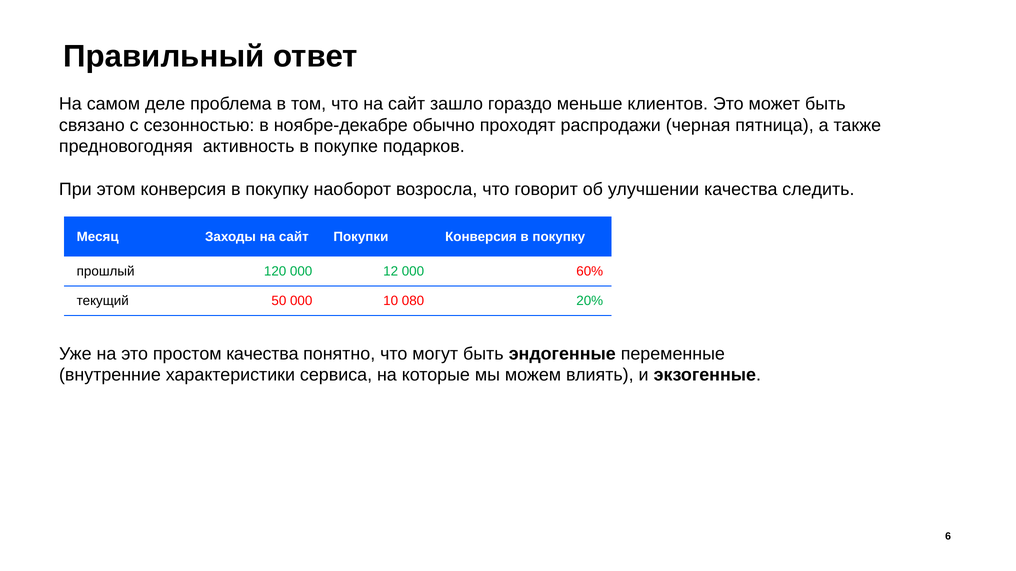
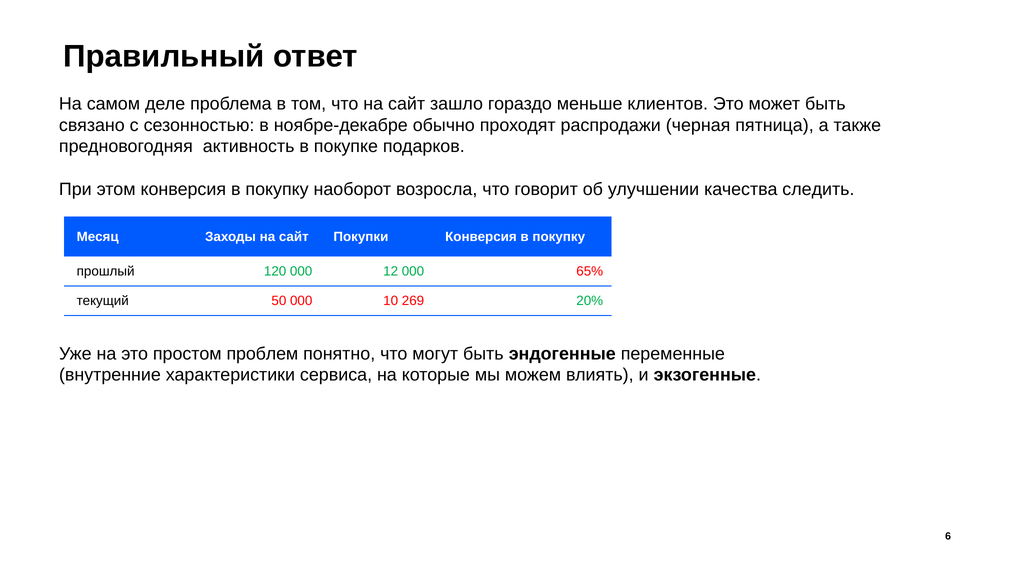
60%: 60% -> 65% (590, 272)
080: 080 -> 269 (413, 301)
простом качества: качества -> проблем (262, 354)
